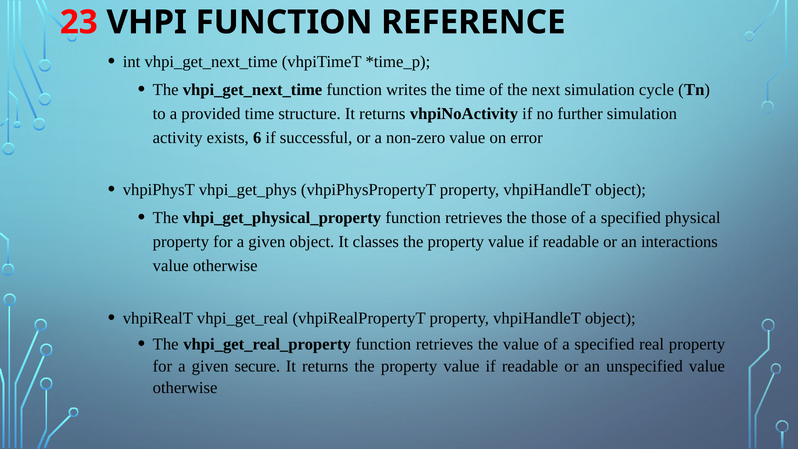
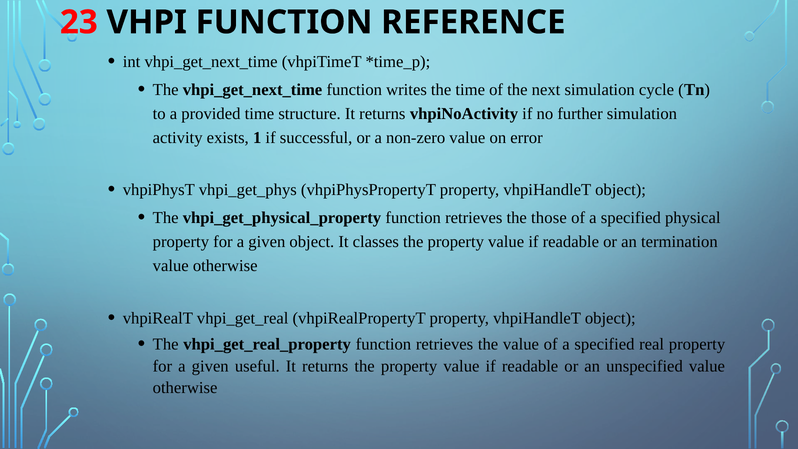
6: 6 -> 1 (257, 138)
interactions: interactions -> termination (679, 242)
secure: secure -> useful (257, 366)
